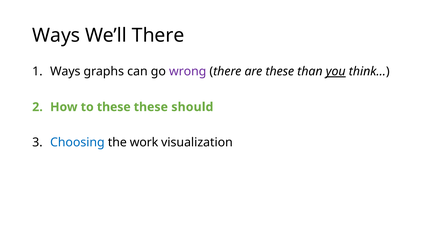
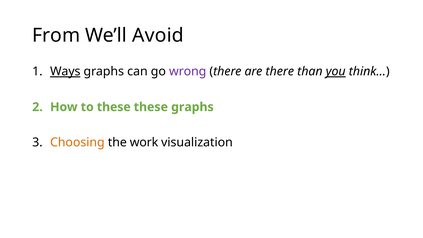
Ways: Ways -> From (56, 36)
We’ll There: There -> Avoid (158, 36)
Ways underline: none -> present (65, 72)
are these: these -> there (280, 72)
these should: should -> graphs (192, 107)
Choosing colour: blue -> orange (77, 142)
